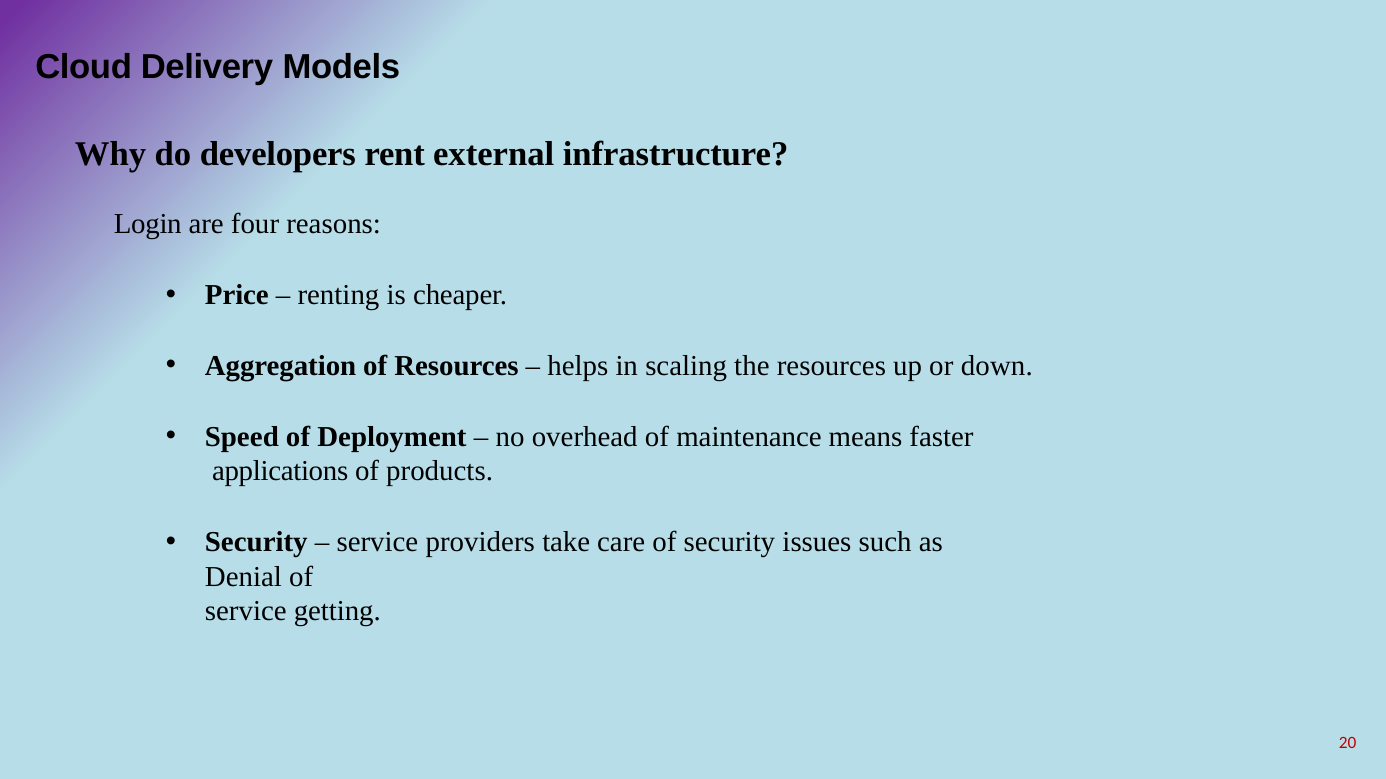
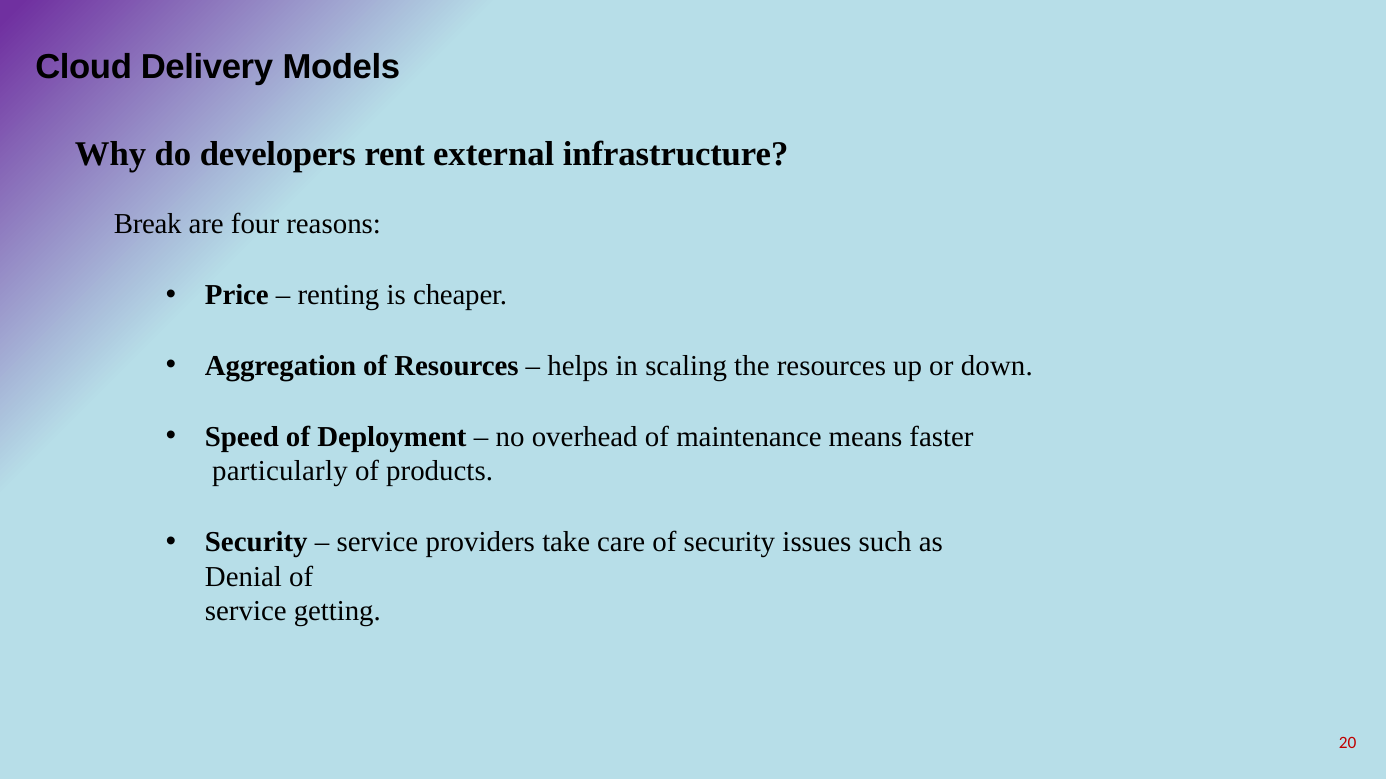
Login: Login -> Break (148, 225)
applications: applications -> particularly (280, 472)
